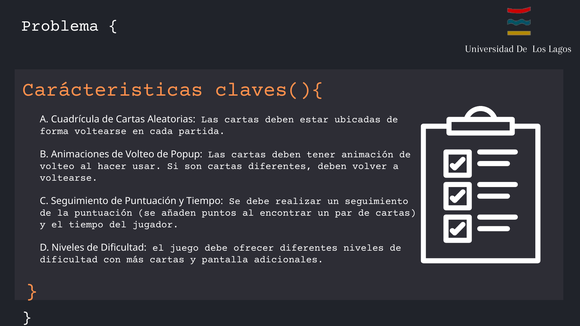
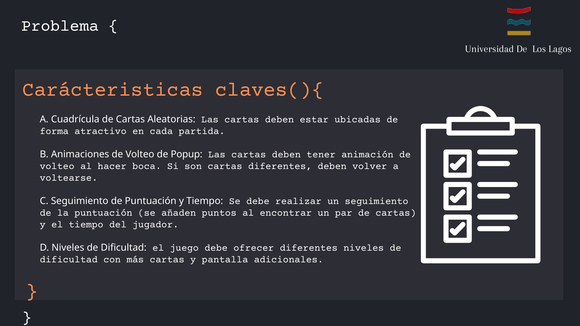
forma voltearse: voltearse -> atractivo (101, 131)
usar: usar -> boca (147, 166)
